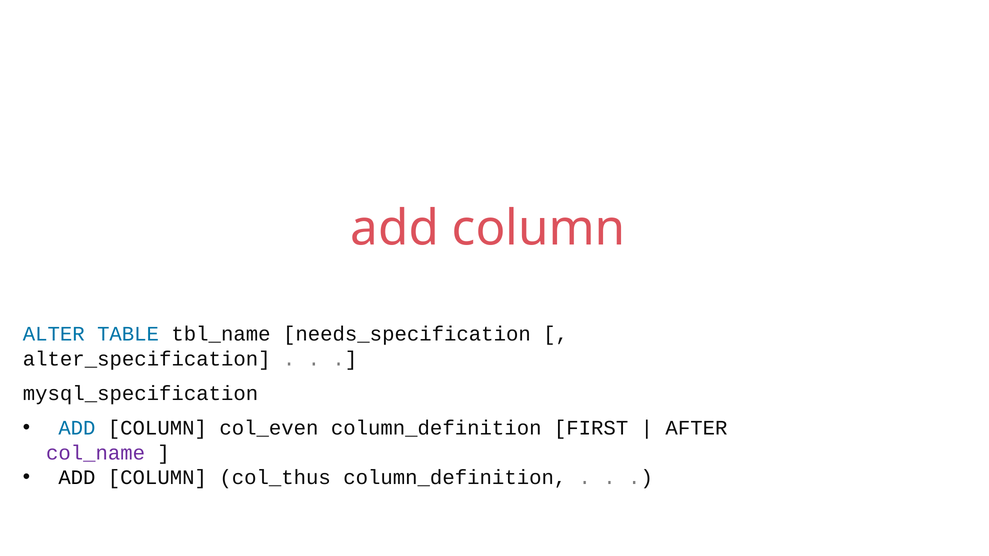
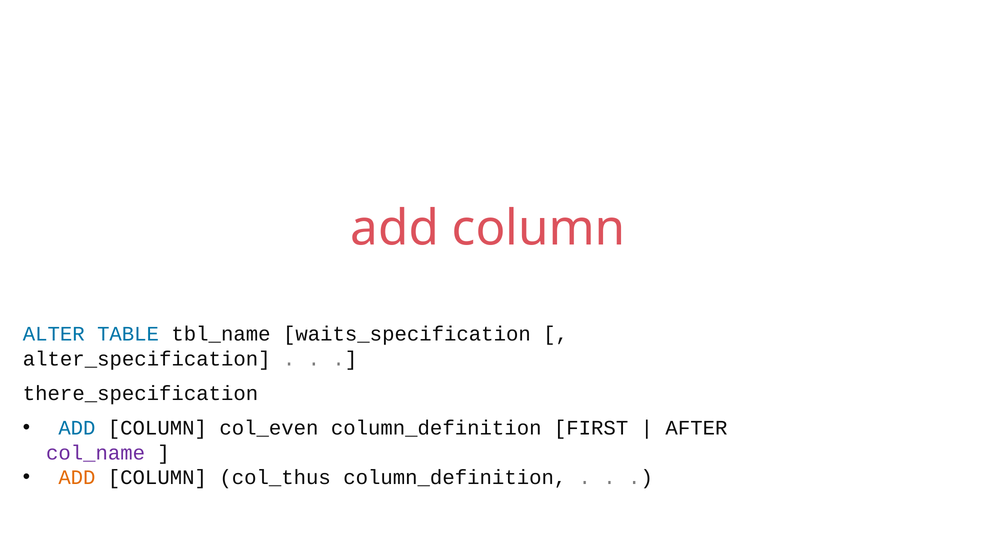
needs_specification: needs_specification -> waits_specification (407, 334)
mysql_specification: mysql_specification -> there_specification (141, 394)
ADD colour: black -> orange (77, 478)
